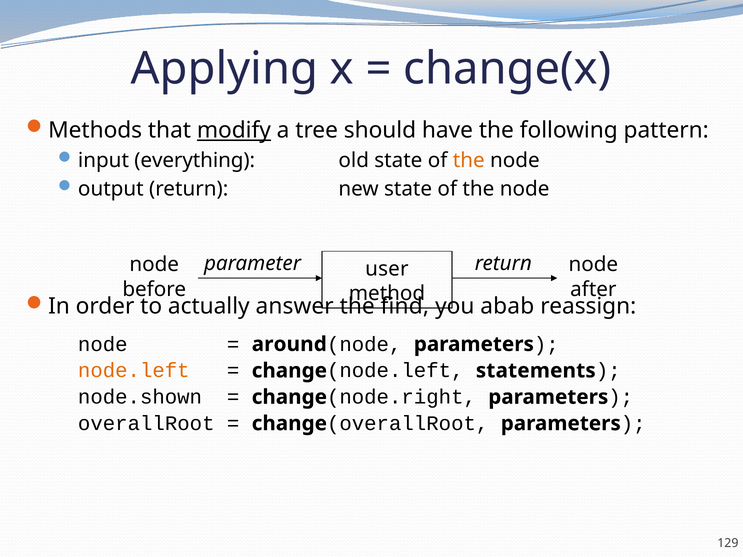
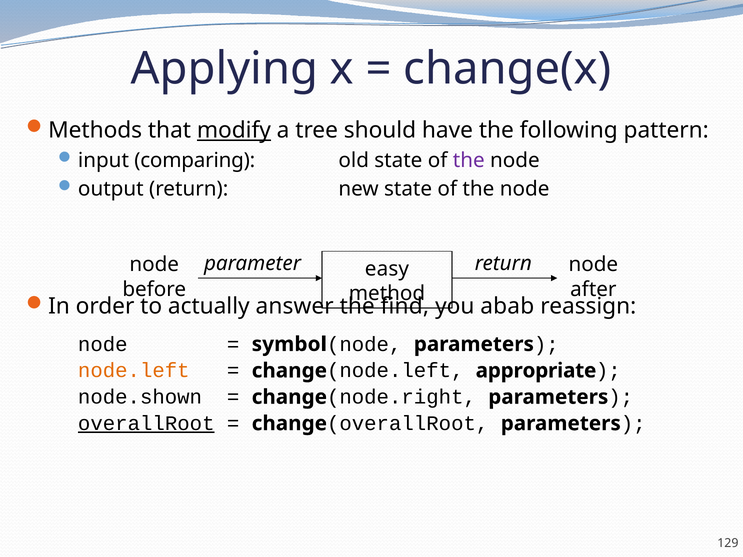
everything: everything -> comparing (195, 160)
the colour: orange -> purple (469, 160)
user: user -> easy (387, 269)
around: around -> symbol (289, 344)
statements: statements -> appropriate (536, 371)
overallRoot underline: none -> present (146, 424)
